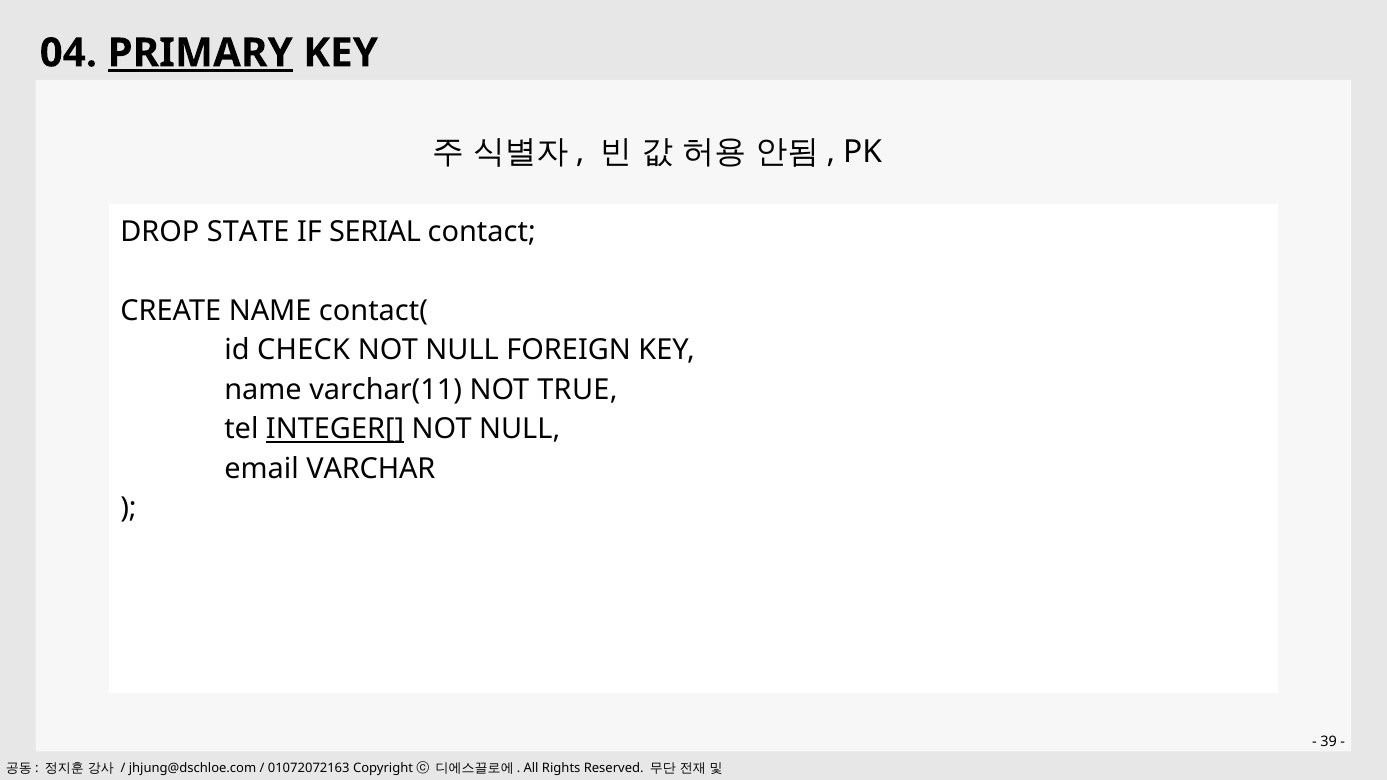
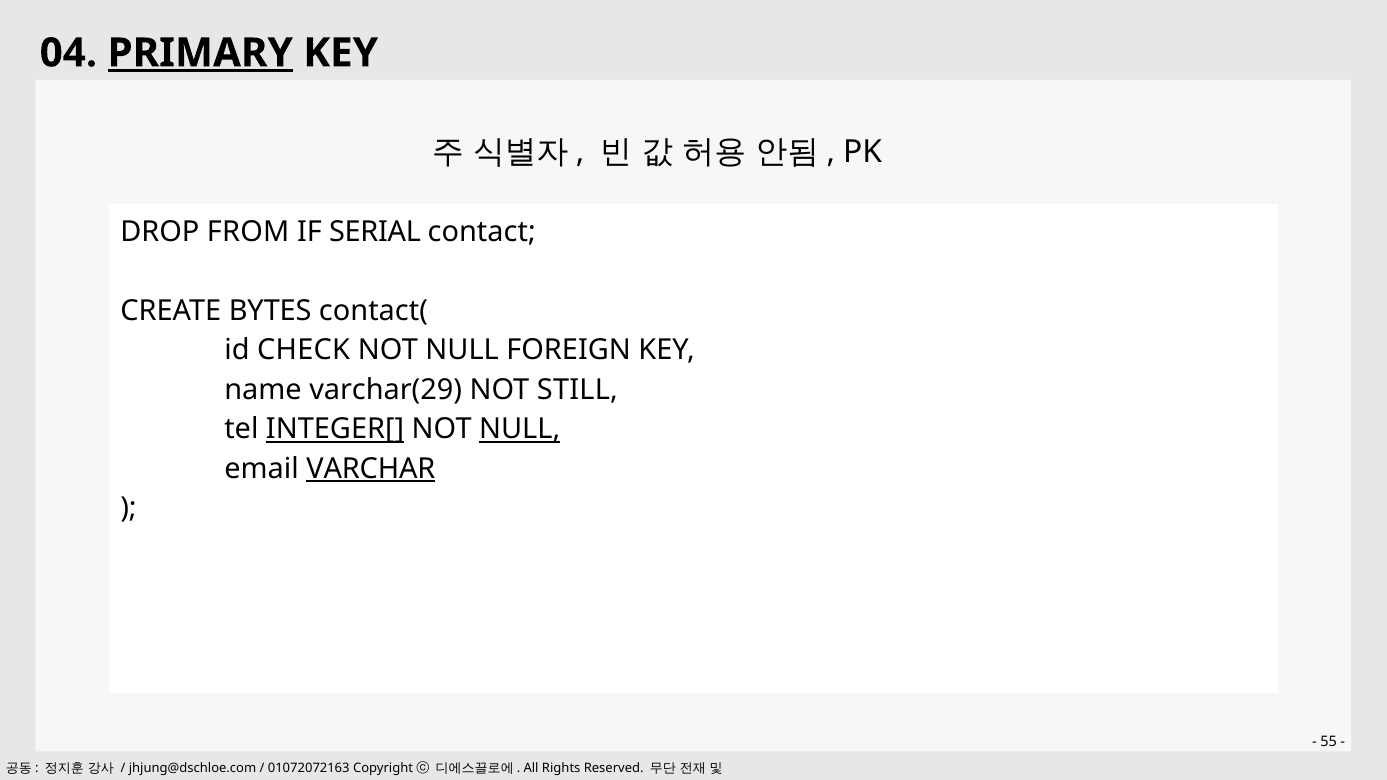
STATE: STATE -> FROM (248, 232)
CREATE NAME: NAME -> BYTES (270, 311)
varchar(11: varchar(11 -> varchar(29 (386, 390)
TRUE: TRUE -> STILL (577, 390)
NULL underline: none -> present (520, 429)
VARCHAR underline: none -> present (371, 469)
39: 39 -> 55 (1329, 742)
